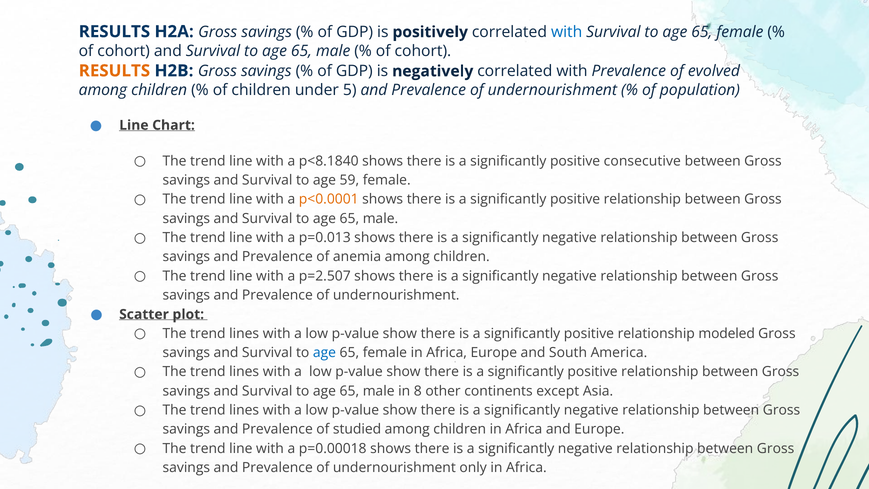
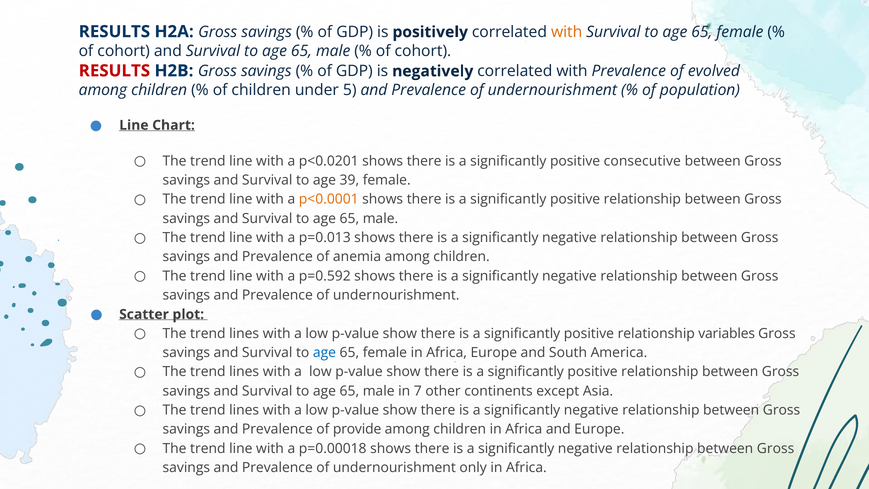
with colour: blue -> orange (567, 32)
RESULTS colour: orange -> red (114, 71)
p<8.1840: p<8.1840 -> p<0.0201 (329, 161)
59: 59 -> 39 (349, 180)
p=2.507: p=2.507 -> p=0.592 (325, 276)
modeled: modeled -> variables (727, 333)
8: 8 -> 7 (418, 391)
studied: studied -> provide (357, 429)
